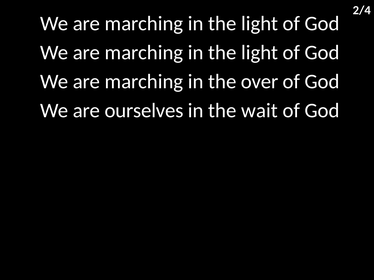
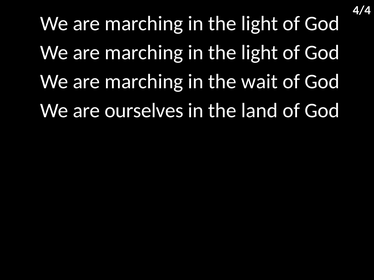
2/4: 2/4 -> 4/4 (362, 10)
over: over -> wait (259, 82)
wait: wait -> land (259, 111)
